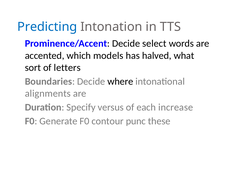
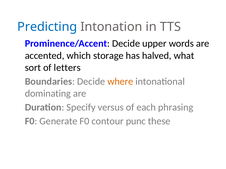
select: select -> upper (154, 44)
models: models -> storage (108, 56)
where colour: black -> orange (120, 82)
alignments: alignments -> dominating (48, 94)
increase: increase -> phrasing (176, 108)
